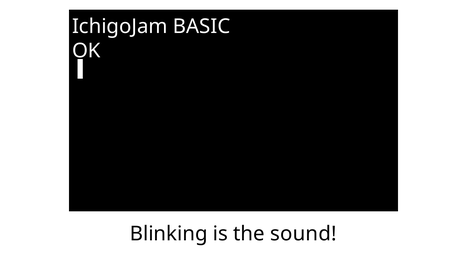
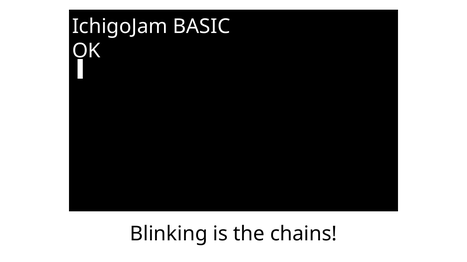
sound: sound -> chains (304, 234)
